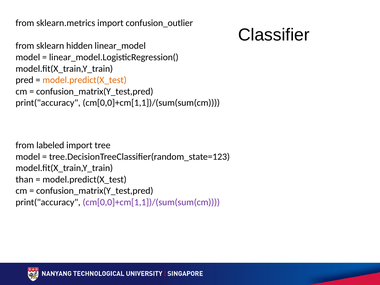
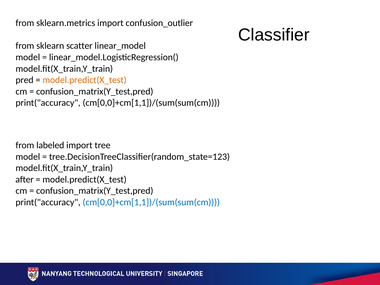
hidden: hidden -> scatter (79, 46)
than: than -> after (25, 179)
cm[0,0]+cm[1,1])/(sum(sum(cm colour: purple -> blue (151, 202)
